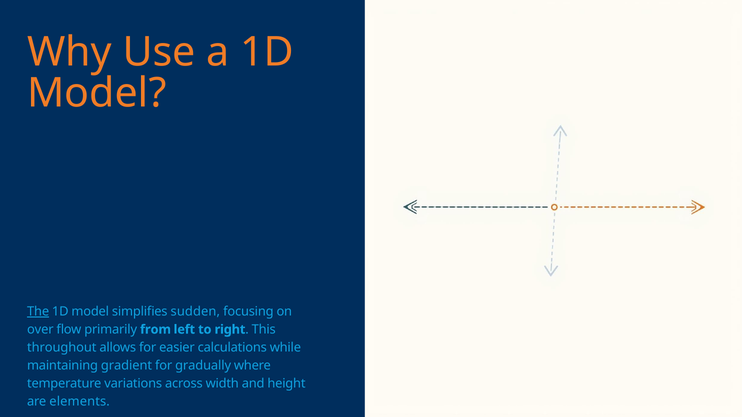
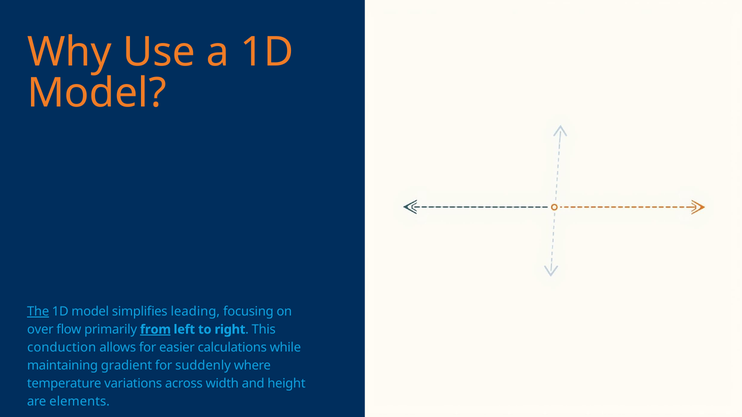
sudden: sudden -> leading (195, 312)
from underline: none -> present (156, 330)
throughout: throughout -> conduction (62, 348)
gradually: gradually -> suddenly (203, 366)
